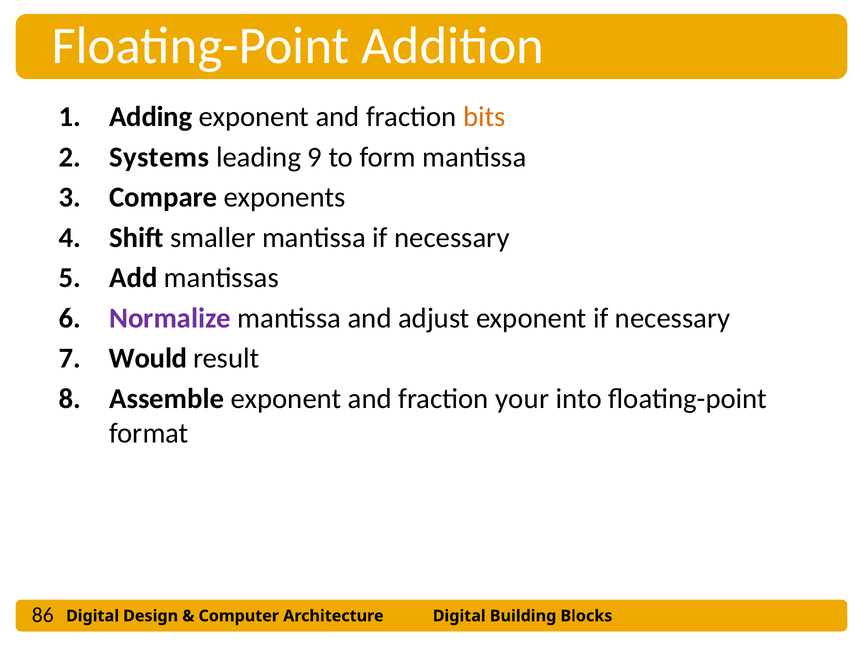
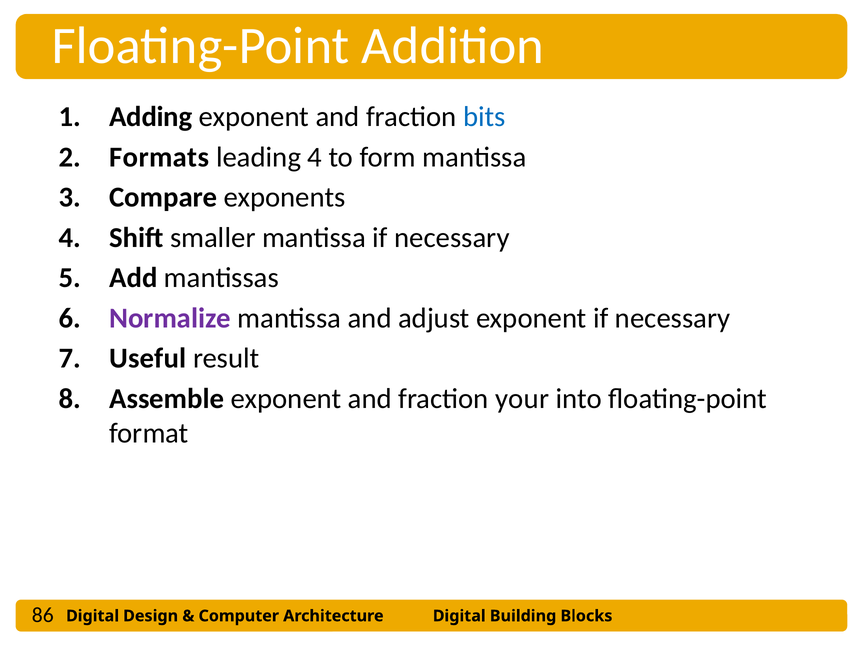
bits colour: orange -> blue (484, 117)
Systems: Systems -> Formats (159, 157)
leading 9: 9 -> 4 (315, 157)
Would: Would -> Useful (148, 359)
